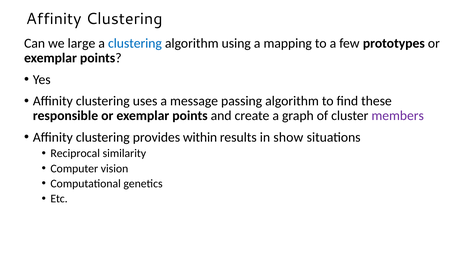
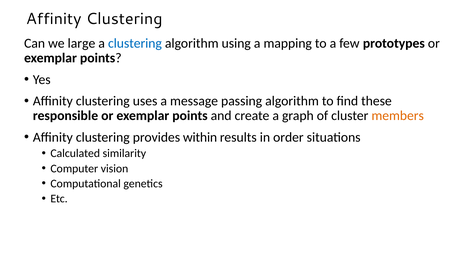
members colour: purple -> orange (398, 116)
show: show -> order (288, 137)
Reciprocal: Reciprocal -> Calculated (75, 154)
